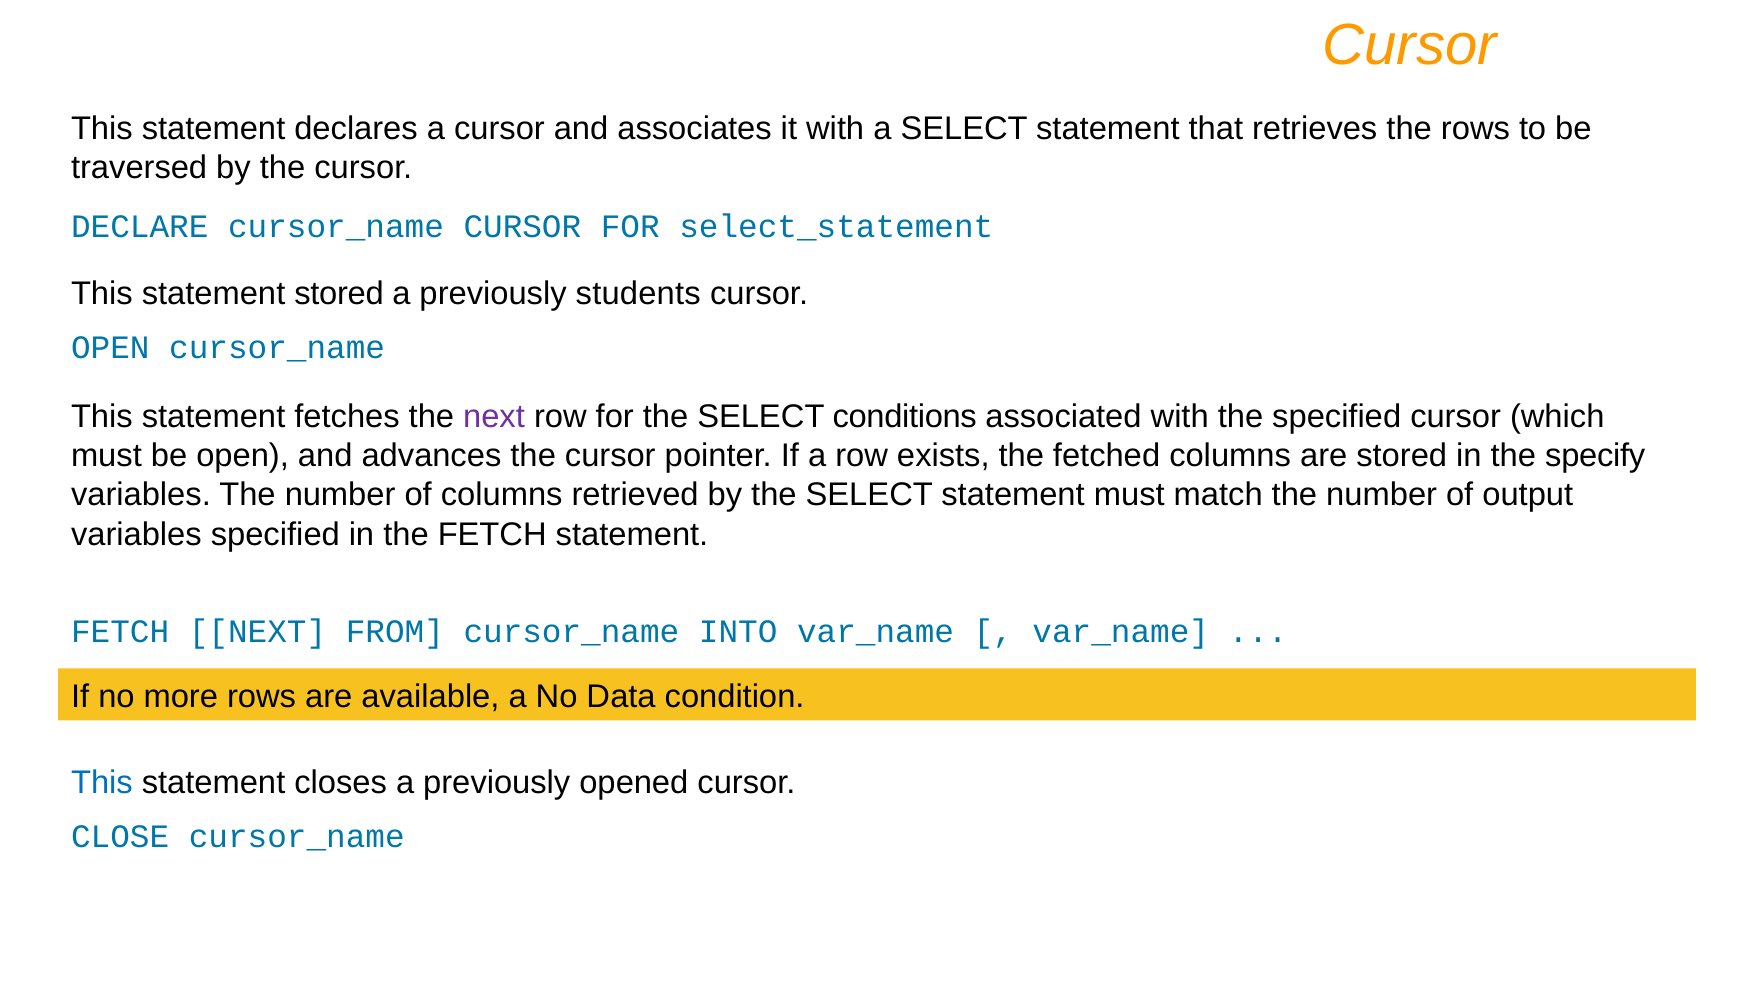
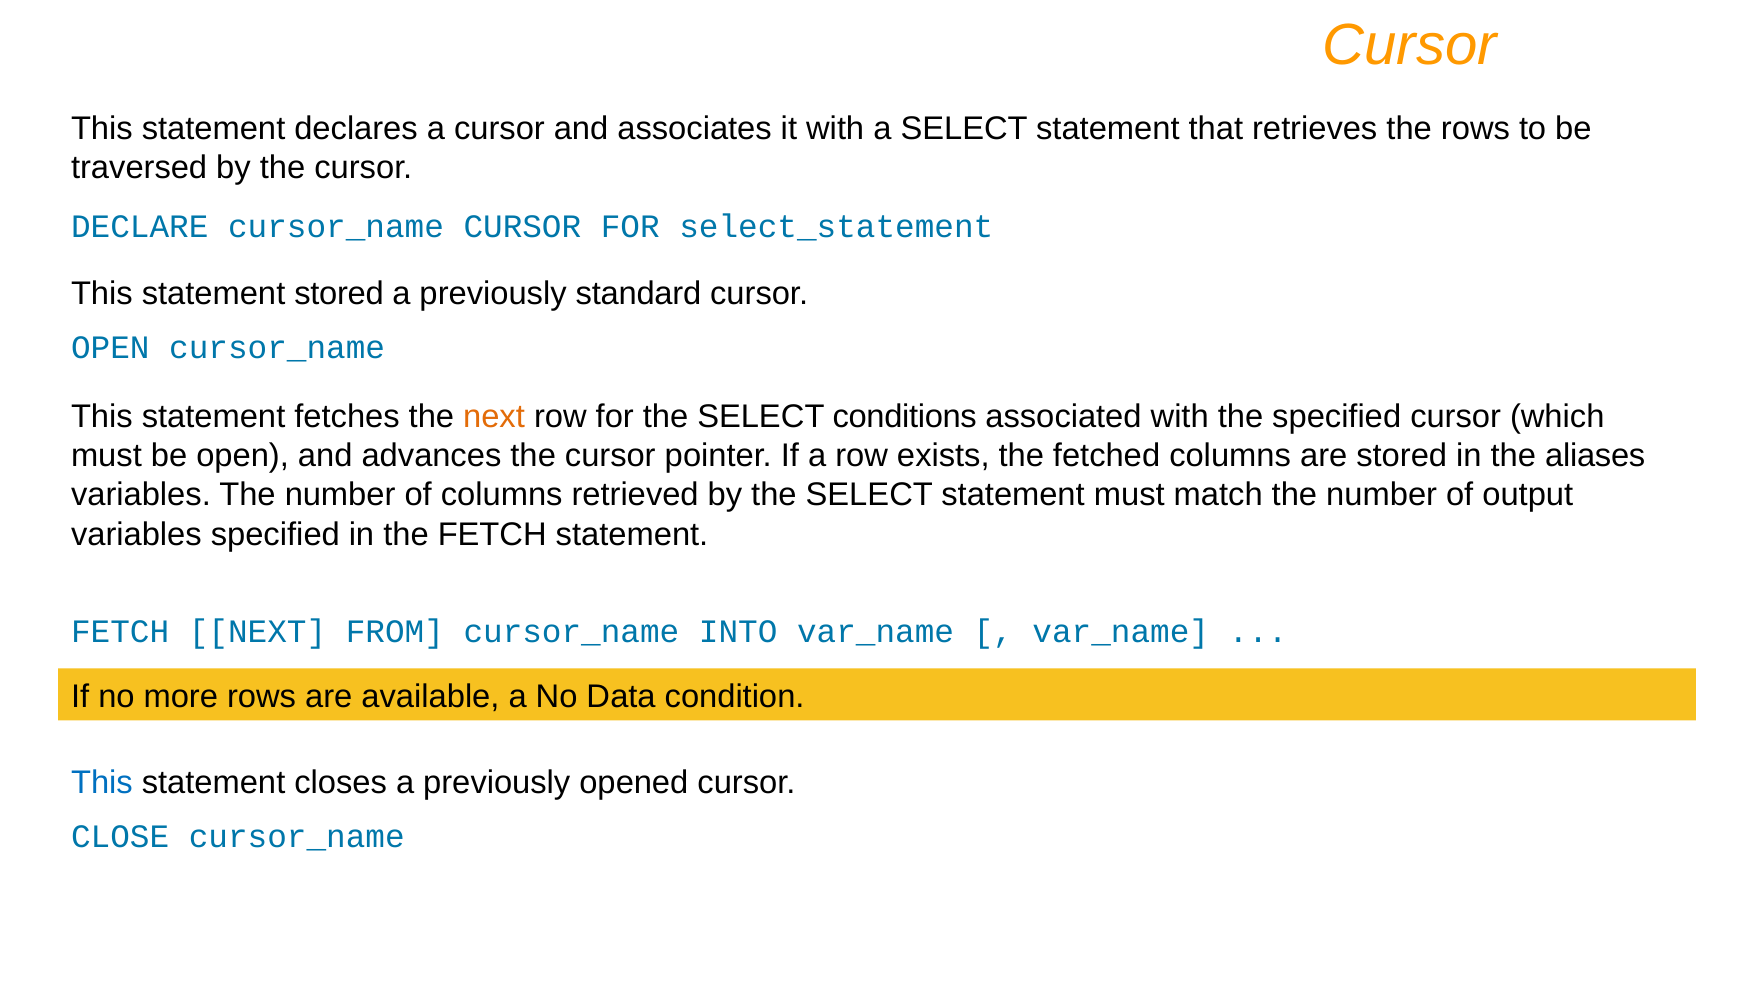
students: students -> standard (638, 293)
next colour: purple -> orange (494, 417)
specify: specify -> aliases (1595, 456)
